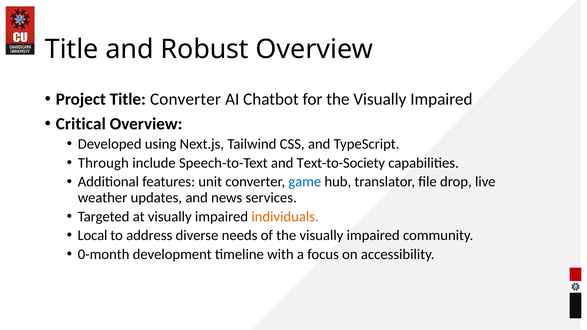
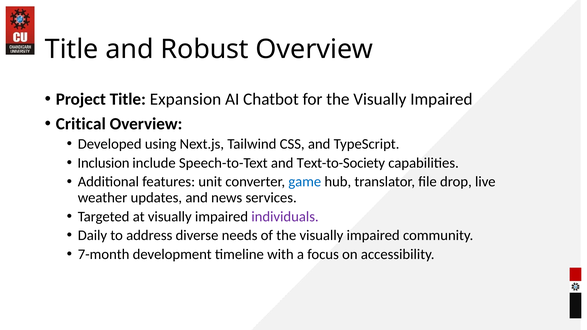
Title Converter: Converter -> Expansion (185, 99)
Through: Through -> Inclusion (103, 163)
individuals colour: orange -> purple (285, 217)
Local: Local -> Daily (92, 236)
0-month: 0-month -> 7-month (104, 254)
